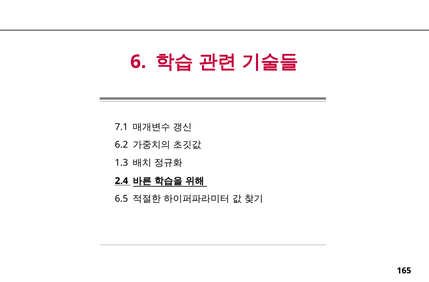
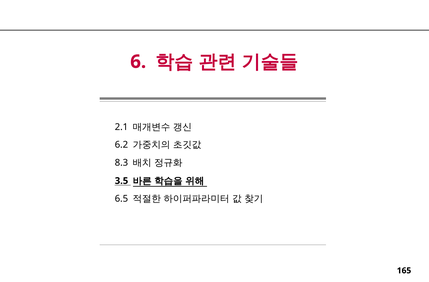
7.1: 7.1 -> 2.1 (121, 127)
1.3: 1.3 -> 8.3 (121, 163)
2.4: 2.4 -> 3.5 (122, 181)
